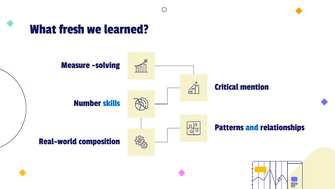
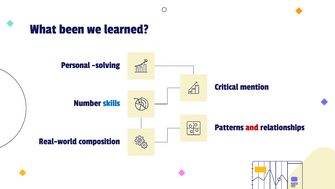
fresh: fresh -> been (72, 29)
Measure: Measure -> Personal (75, 65)
and colour: blue -> red (252, 127)
